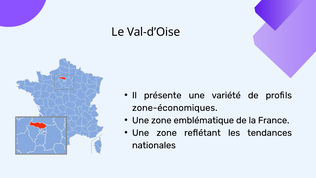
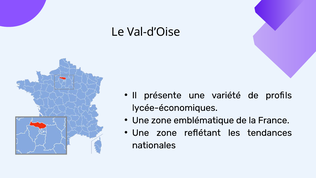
zone-économiques: zone-économiques -> lycée-économiques (175, 108)
